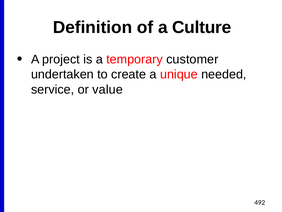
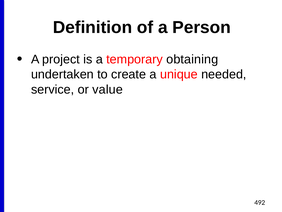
Culture: Culture -> Person (202, 27)
customer: customer -> obtaining (192, 59)
